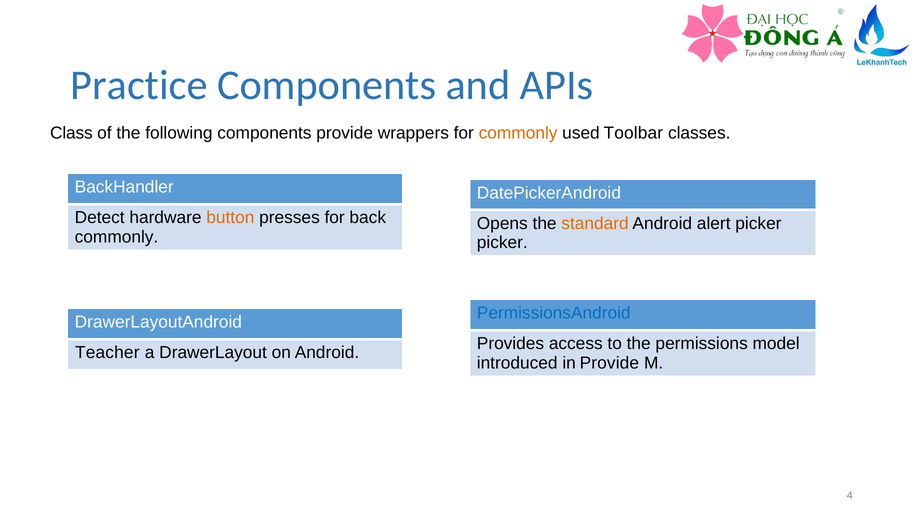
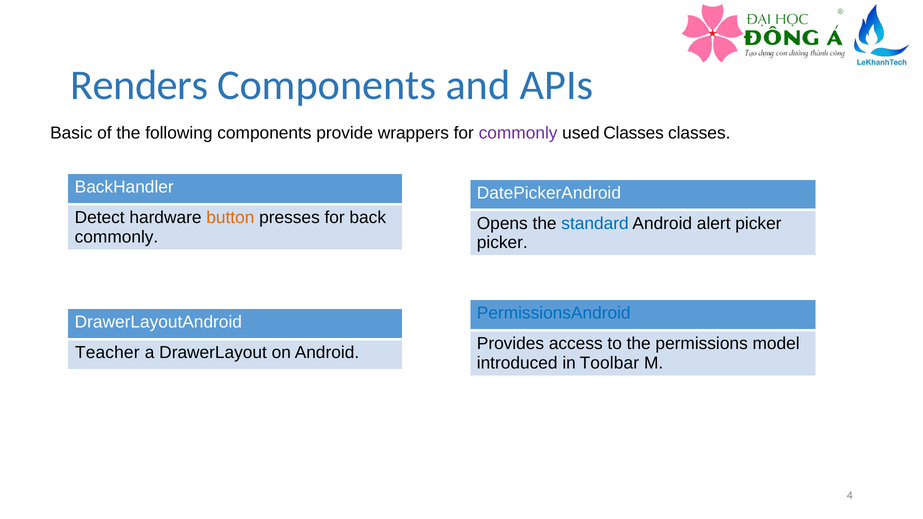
Practice: Practice -> Renders (139, 85)
Class: Class -> Basic (71, 133)
commonly colour: orange -> purple (518, 133)
used Toolbar: Toolbar -> Classes (634, 133)
standard colour: orange -> blue (595, 223)
in Provide: Provide -> Toolbar (609, 363)
